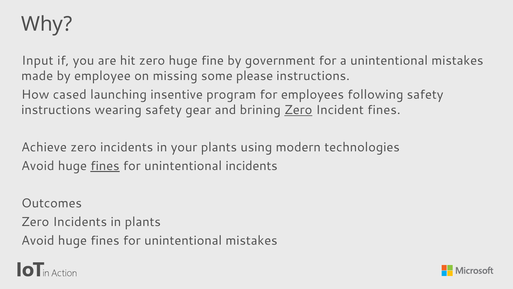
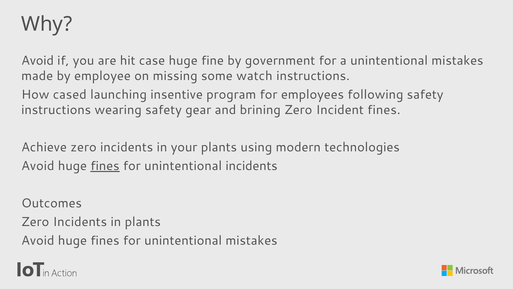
Input: Input -> Avoid (38, 61)
hit zero: zero -> case (152, 61)
please: please -> watch (254, 76)
Zero underline: present -> none (298, 110)
